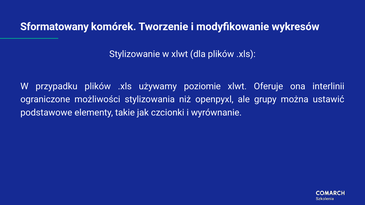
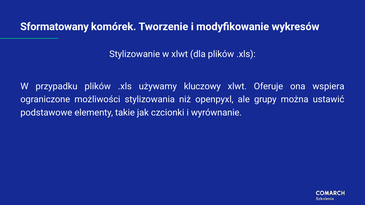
poziomie: poziomie -> kluczowy (202, 86)
interlinii: interlinii -> wspiera (328, 86)
